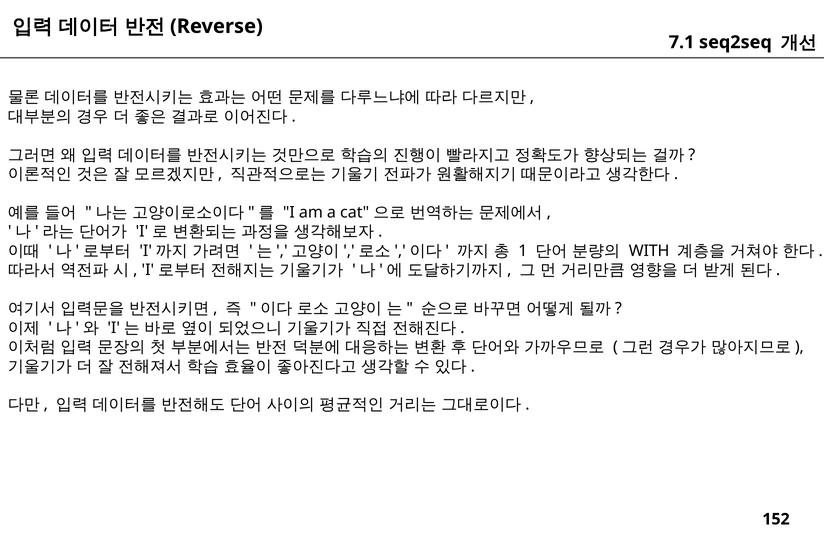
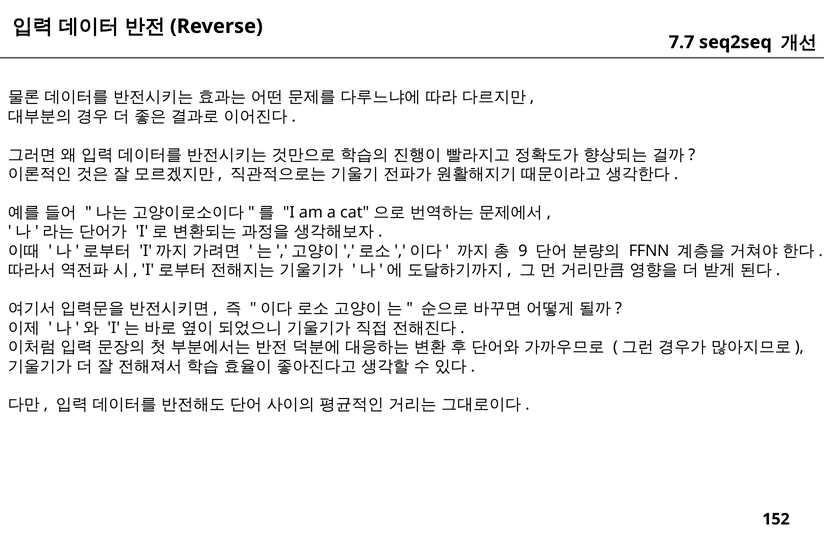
7.1: 7.1 -> 7.7 (682, 42)
1: 1 -> 9 (523, 251)
WITH: WITH -> FFNN (649, 251)
